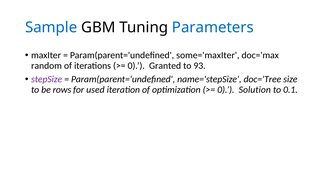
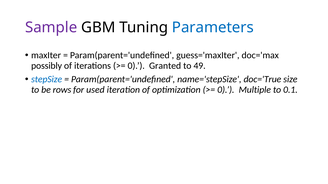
Sample colour: blue -> purple (51, 28)
some='maxIter: some='maxIter -> guess='maxIter (208, 55)
random: random -> possibly (47, 66)
93: 93 -> 49 (200, 66)
stepSize colour: purple -> blue (47, 80)
doc='Tree: doc='Tree -> doc='True (262, 80)
Solution: Solution -> Multiple (255, 90)
